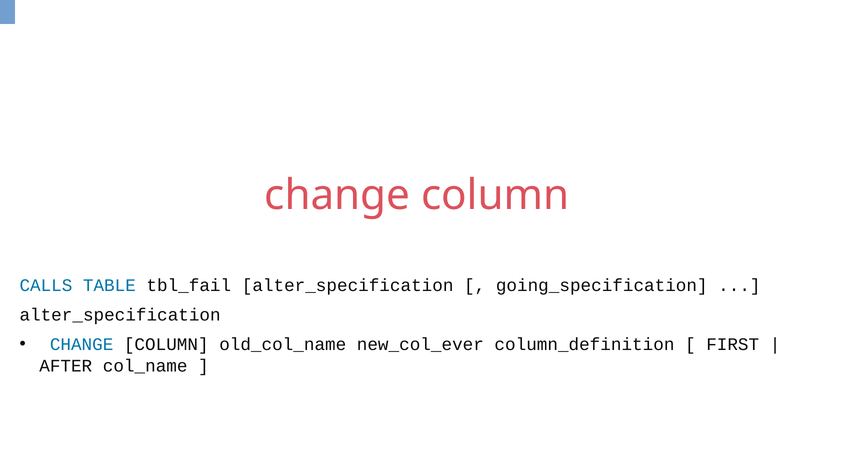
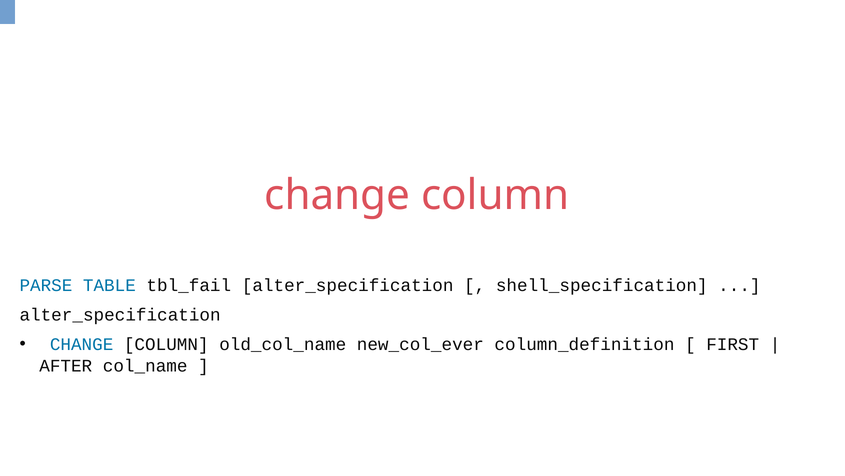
CALLS: CALLS -> PARSE (46, 285)
going_specification: going_specification -> shell_specification (602, 285)
